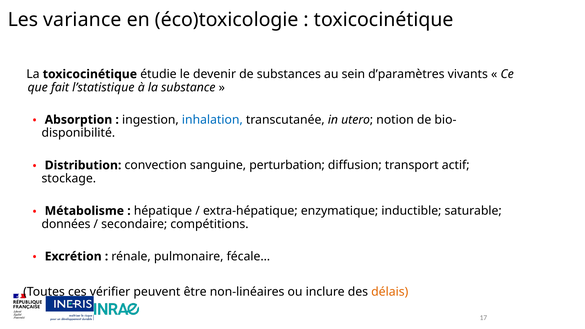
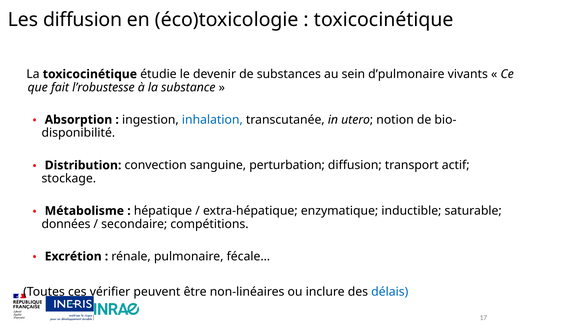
Les variance: variance -> diffusion (83, 20)
d’paramètres: d’paramètres -> d’pulmonaire (406, 74)
l’statistique: l’statistique -> l’robustesse (103, 87)
délais colour: orange -> blue (390, 292)
